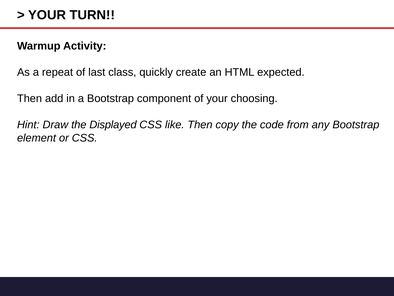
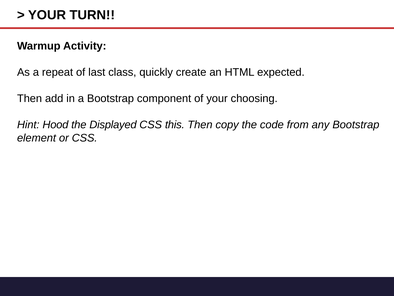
Draw: Draw -> Hood (55, 125)
like: like -> this (175, 125)
